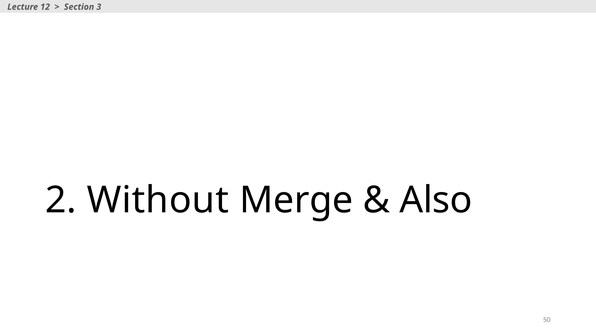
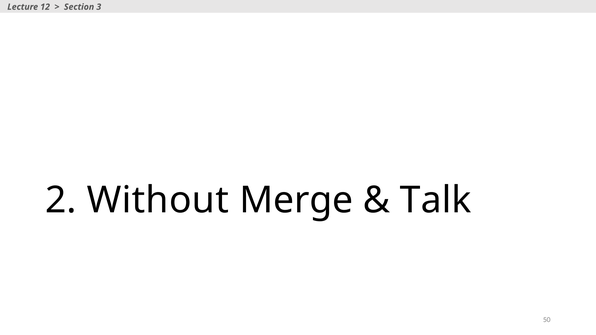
Also: Also -> Talk (436, 200)
